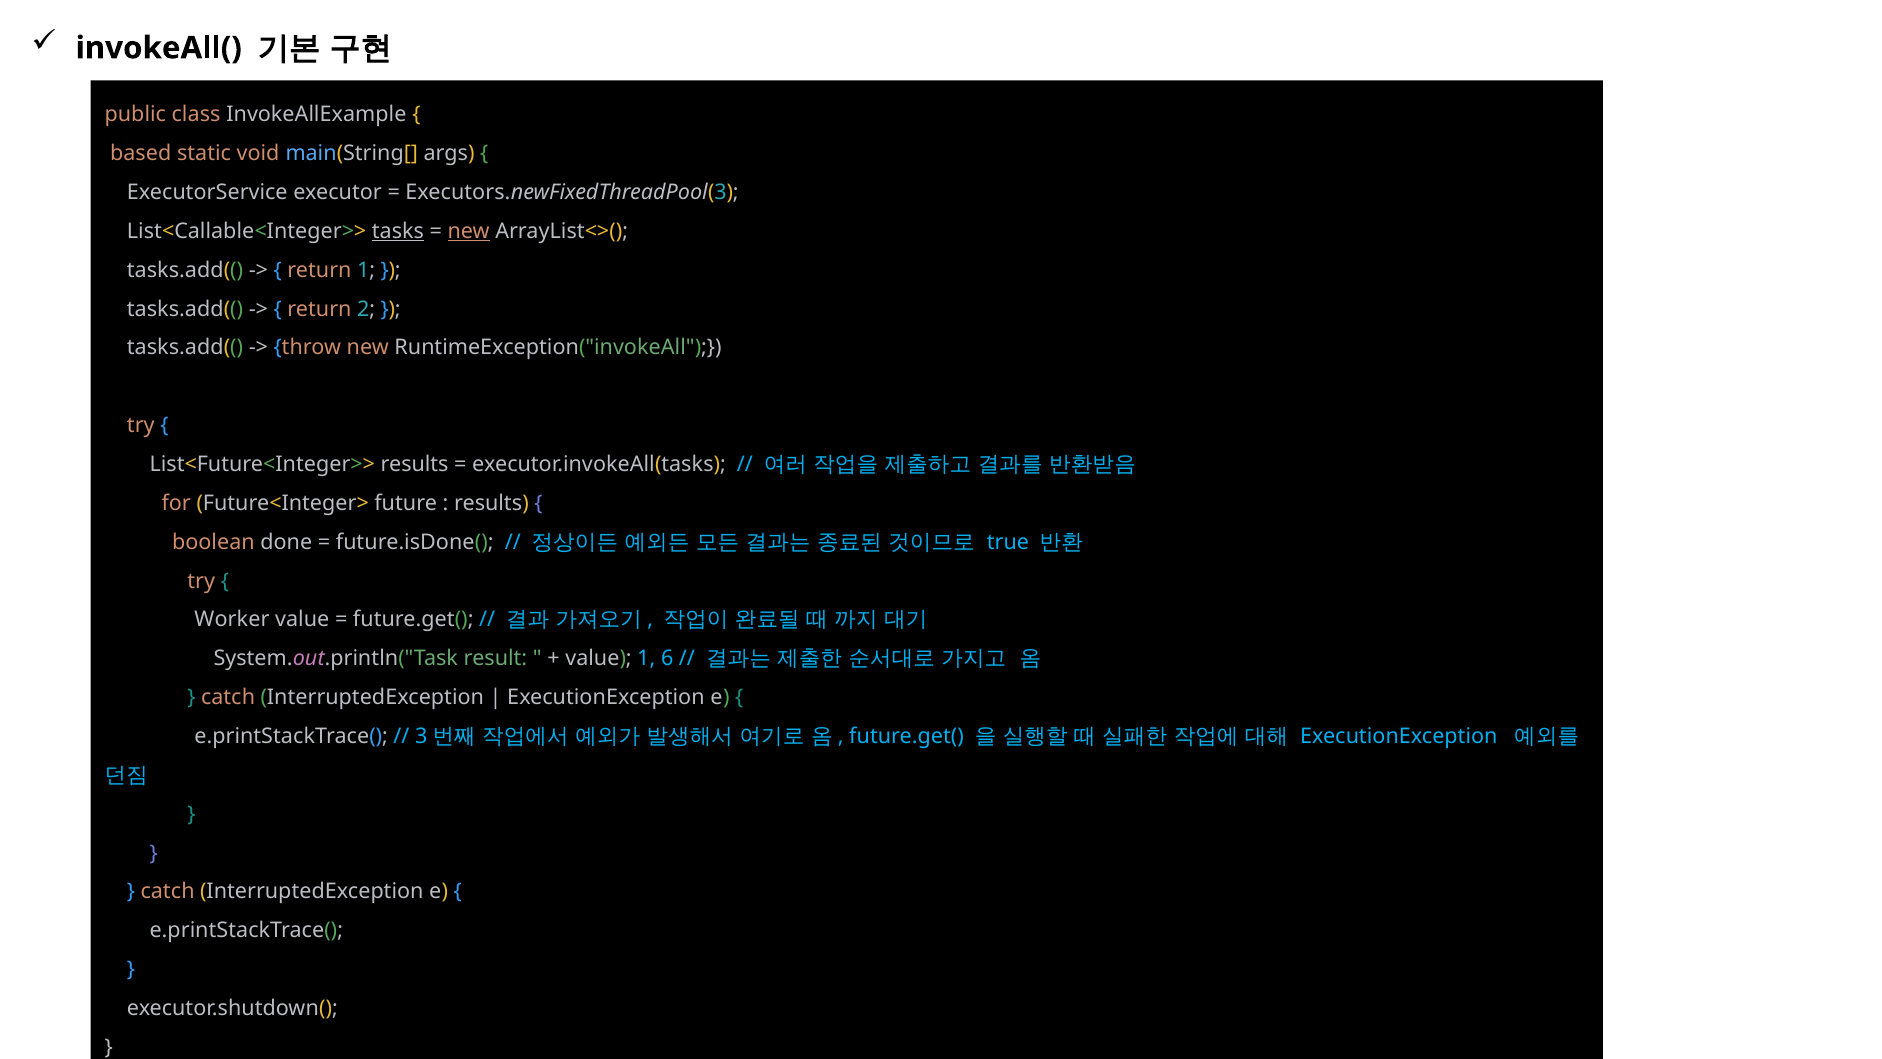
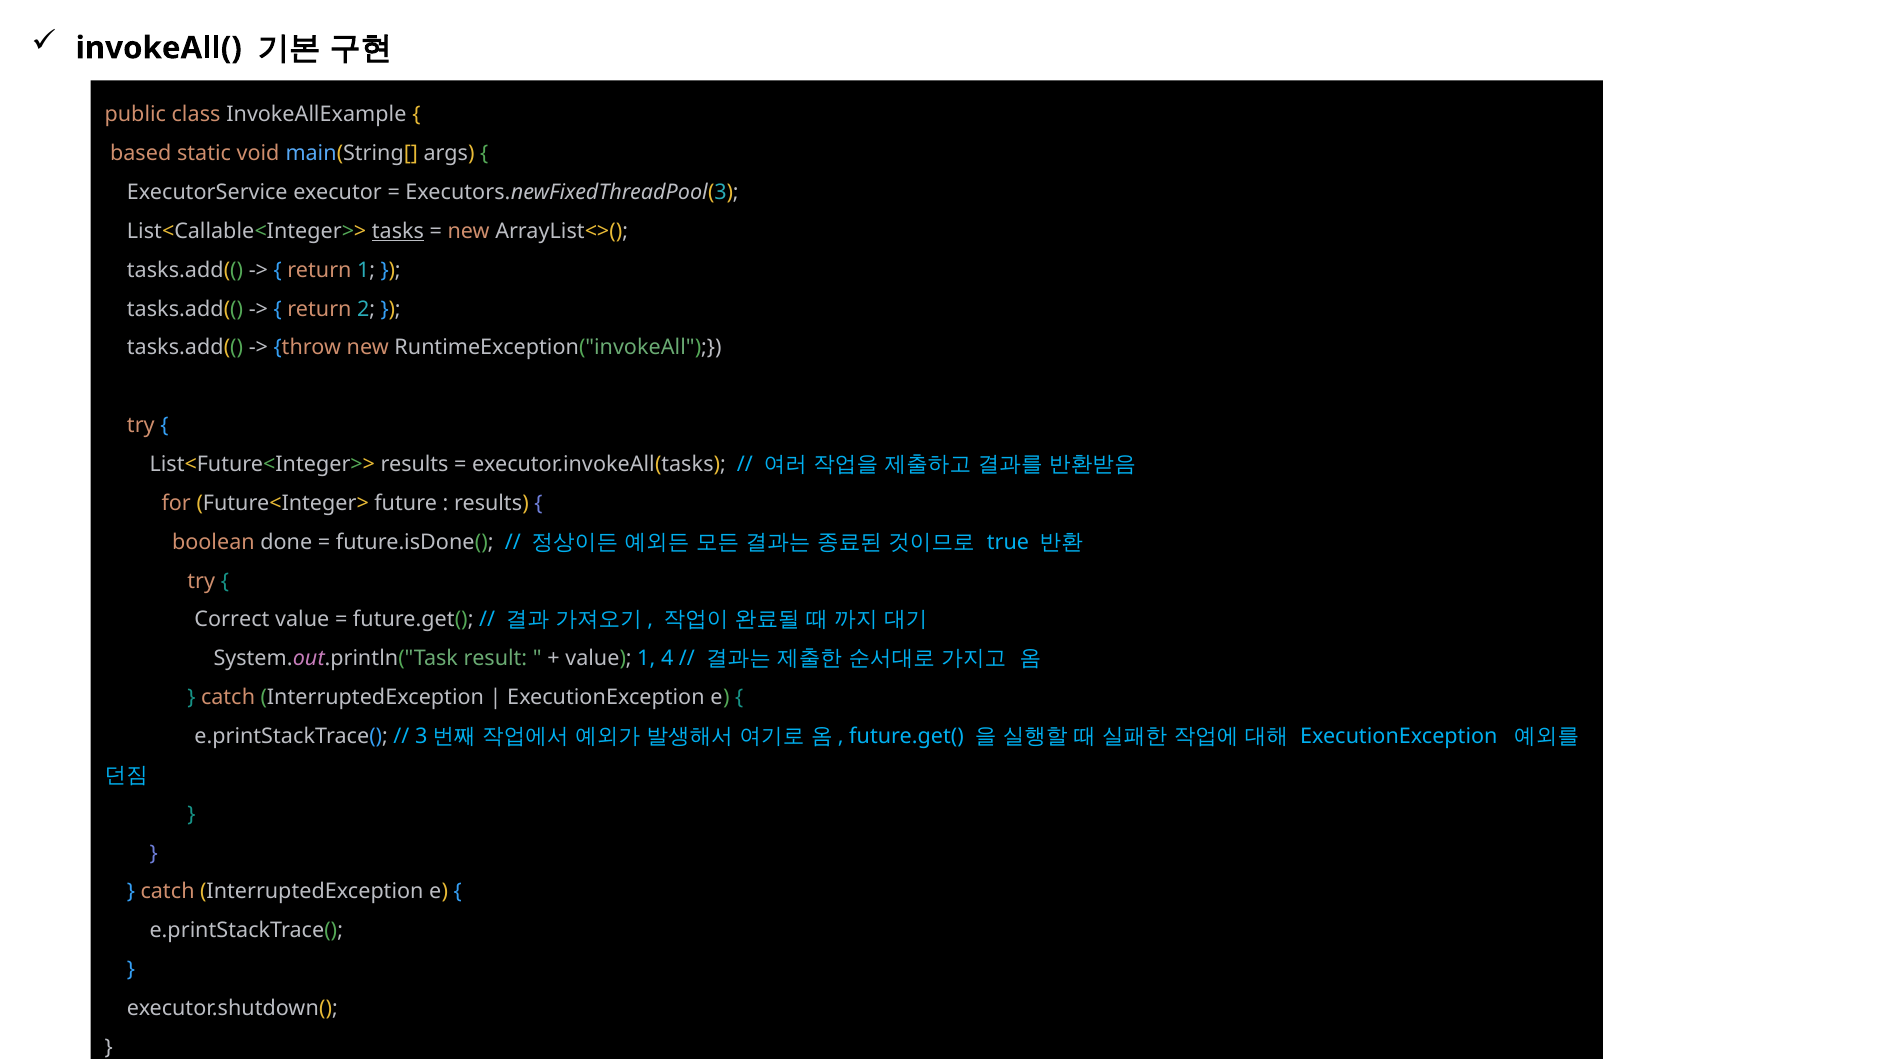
new underline: present -> none (469, 231)
Worker: Worker -> Correct (232, 620)
6: 6 -> 4 (667, 658)
